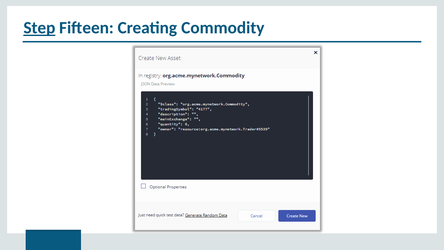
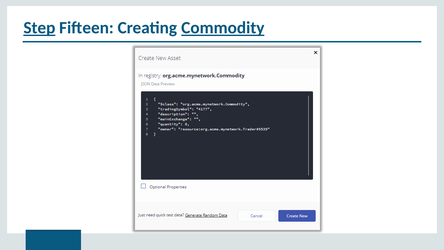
Commodity underline: none -> present (223, 28)
